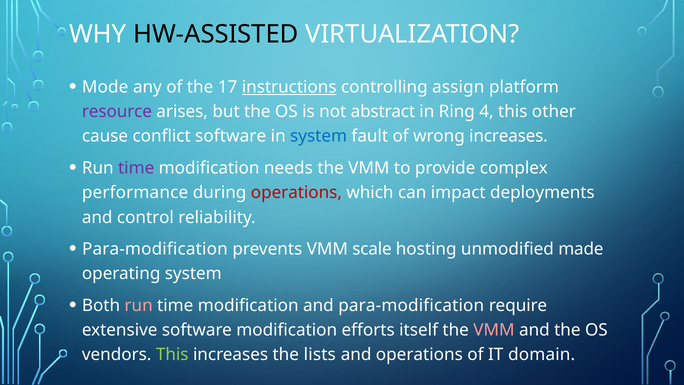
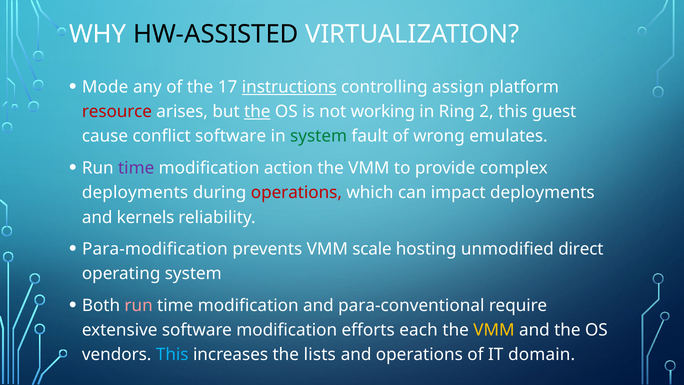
resource colour: purple -> red (117, 112)
the underline: none -> present (257, 112)
abstract: abstract -> working (383, 112)
4: 4 -> 2 (487, 112)
other: other -> guest (554, 112)
system colour: blue -> green (319, 136)
wrong increases: increases -> emulates (508, 136)
needs: needs -> action (288, 168)
performance: performance -> deployments (135, 193)
control: control -> kernels (146, 217)
made: made -> direct (581, 249)
and para-modification: para-modification -> para-conventional (411, 305)
itself: itself -> each (419, 330)
VMM colour: pink -> yellow (494, 330)
This colour: light green -> light blue (172, 355)
